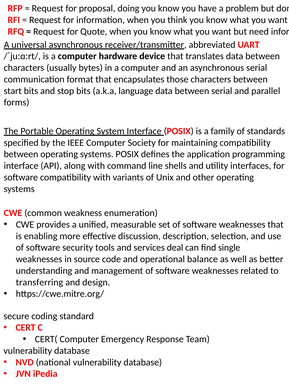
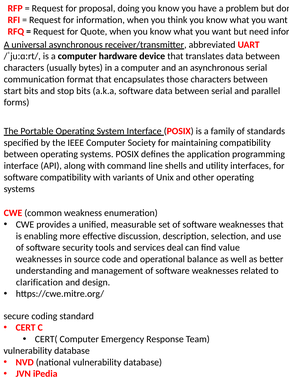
a.k.a language: language -> software (136, 91)
single: single -> value (229, 248)
transferring: transferring -> clarification (39, 282)
